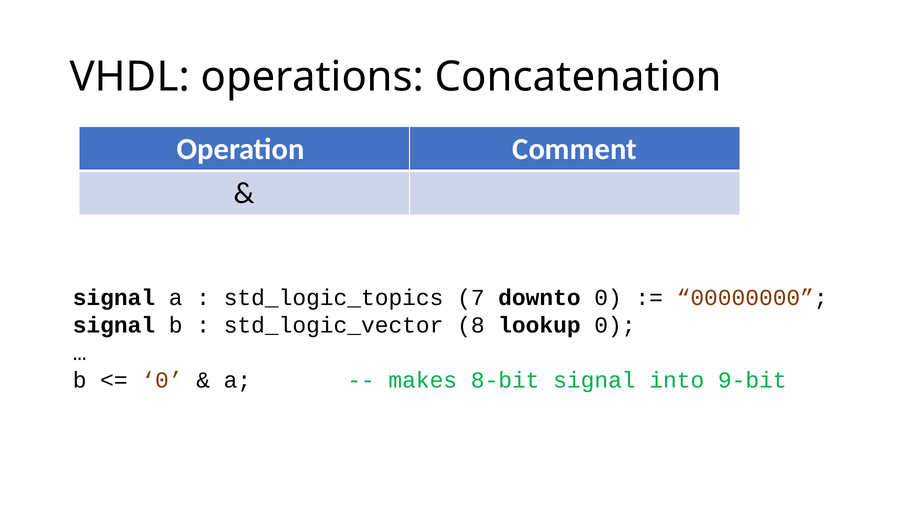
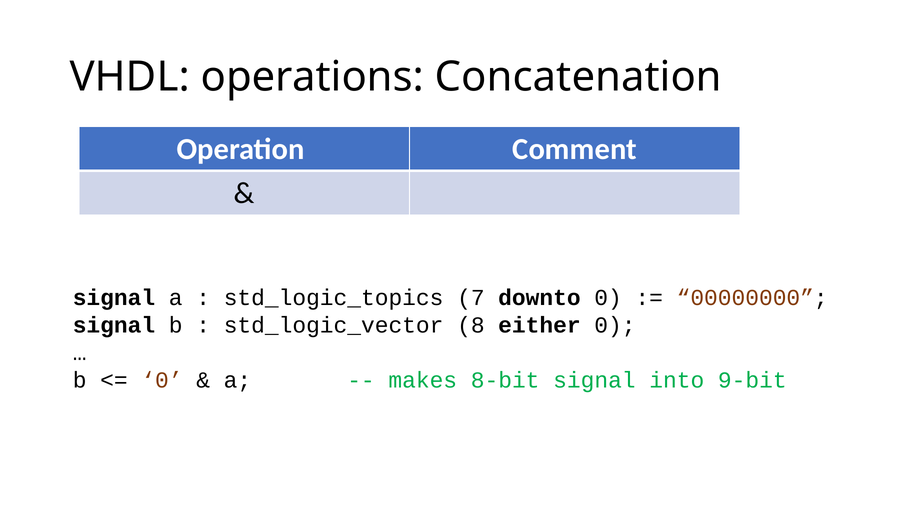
lookup: lookup -> either (539, 326)
